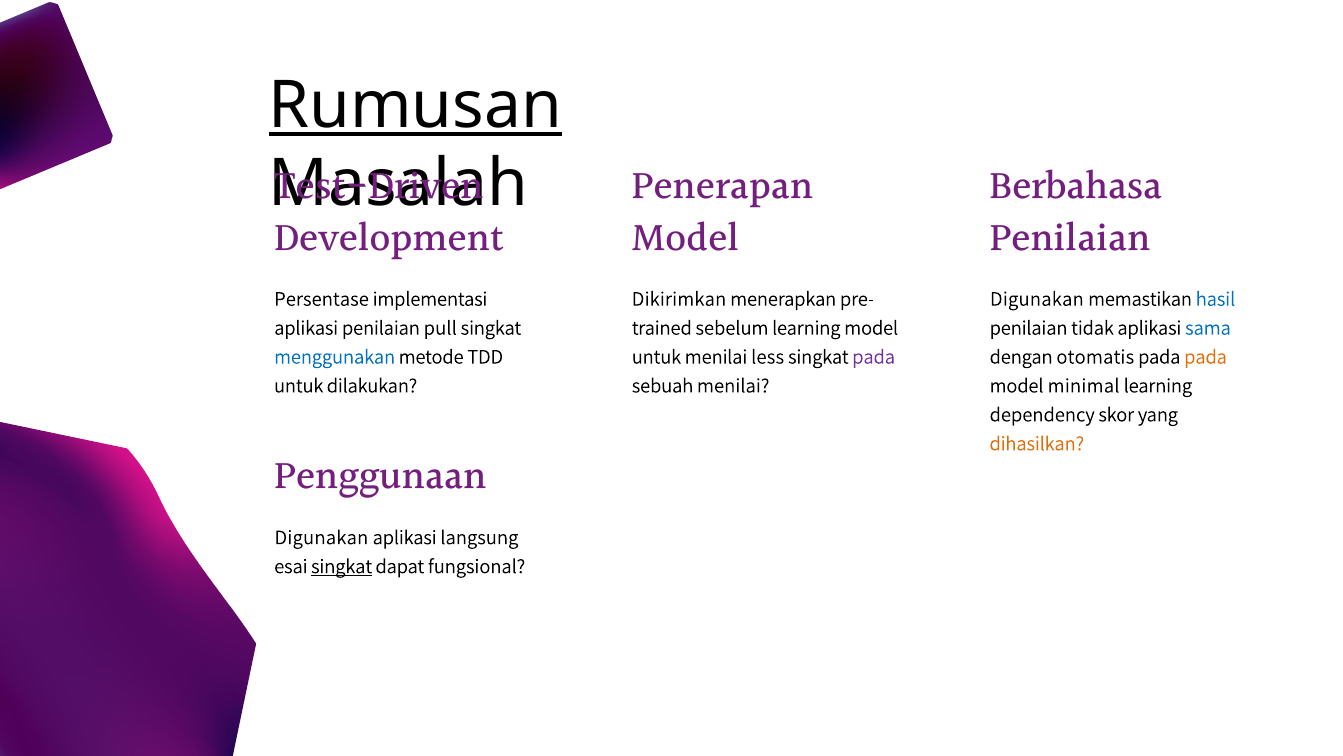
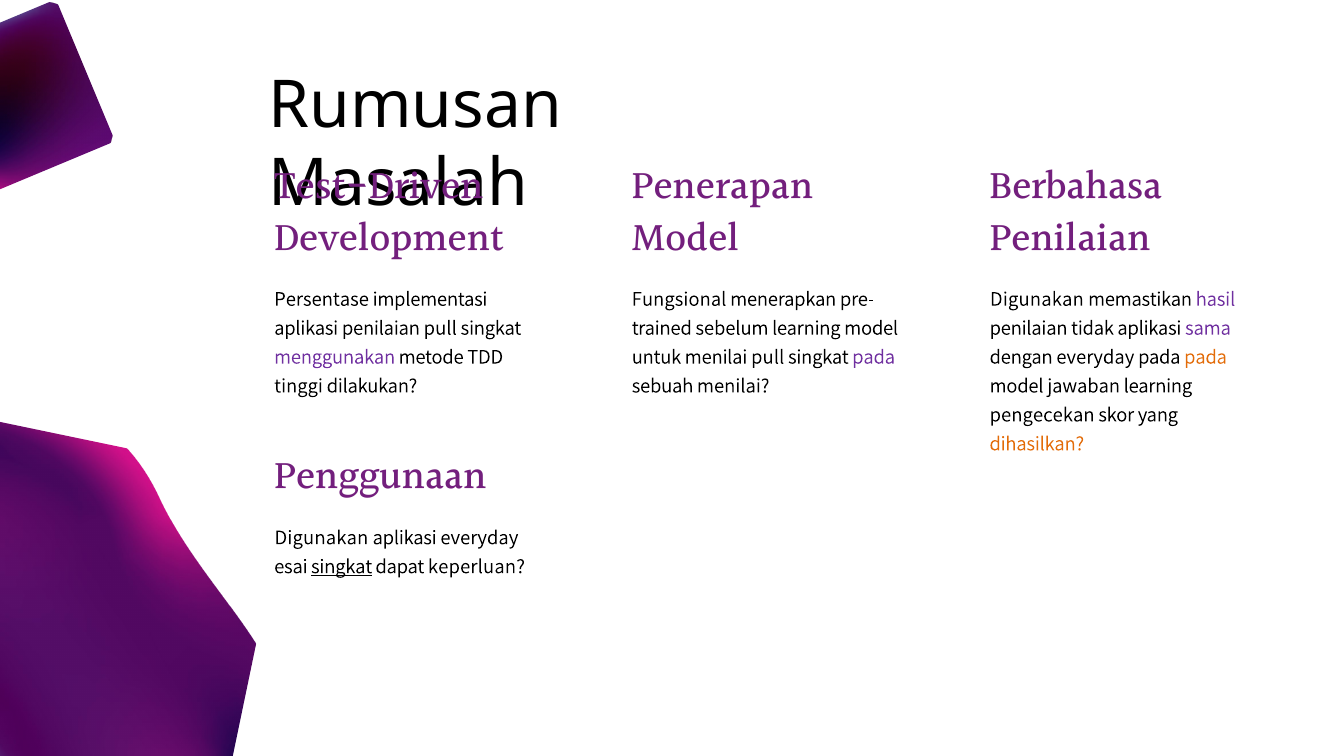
Rumusan underline: present -> none (415, 106)
Dikirimkan: Dikirimkan -> Fungsional (679, 299)
hasil colour: blue -> purple (1215, 299)
sama colour: blue -> purple (1208, 328)
menggunakan colour: blue -> purple (335, 356)
menilai less: less -> pull (768, 356)
dengan otomatis: otomatis -> everyday (1095, 356)
untuk: untuk -> tinggi (299, 385)
minimal: minimal -> jawaban (1084, 385)
dependency: dependency -> pengecekan (1042, 414)
aplikasi langsung: langsung -> everyday (479, 537)
fungsional: fungsional -> keperluan (476, 566)
